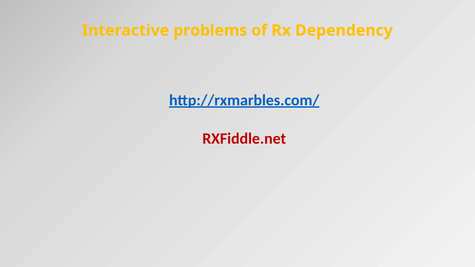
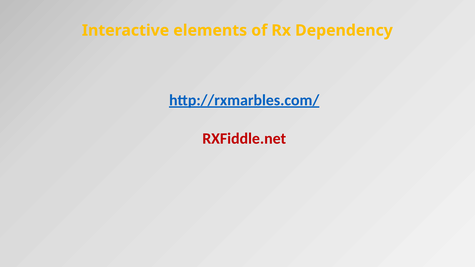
problems: problems -> elements (210, 30)
